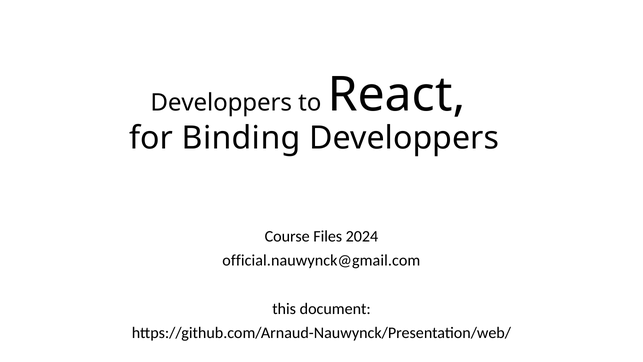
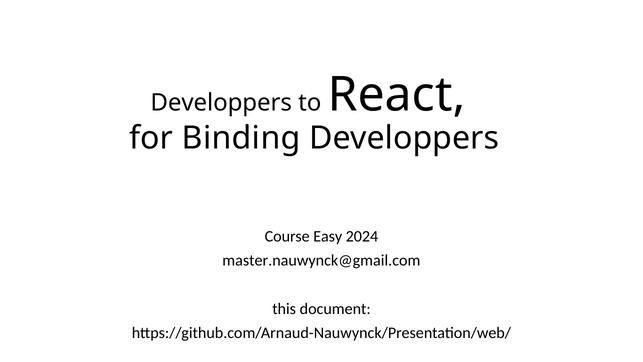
Files: Files -> Easy (328, 236)
official.nauwynck@gmail.com: official.nauwynck@gmail.com -> master.nauwynck@gmail.com (321, 260)
